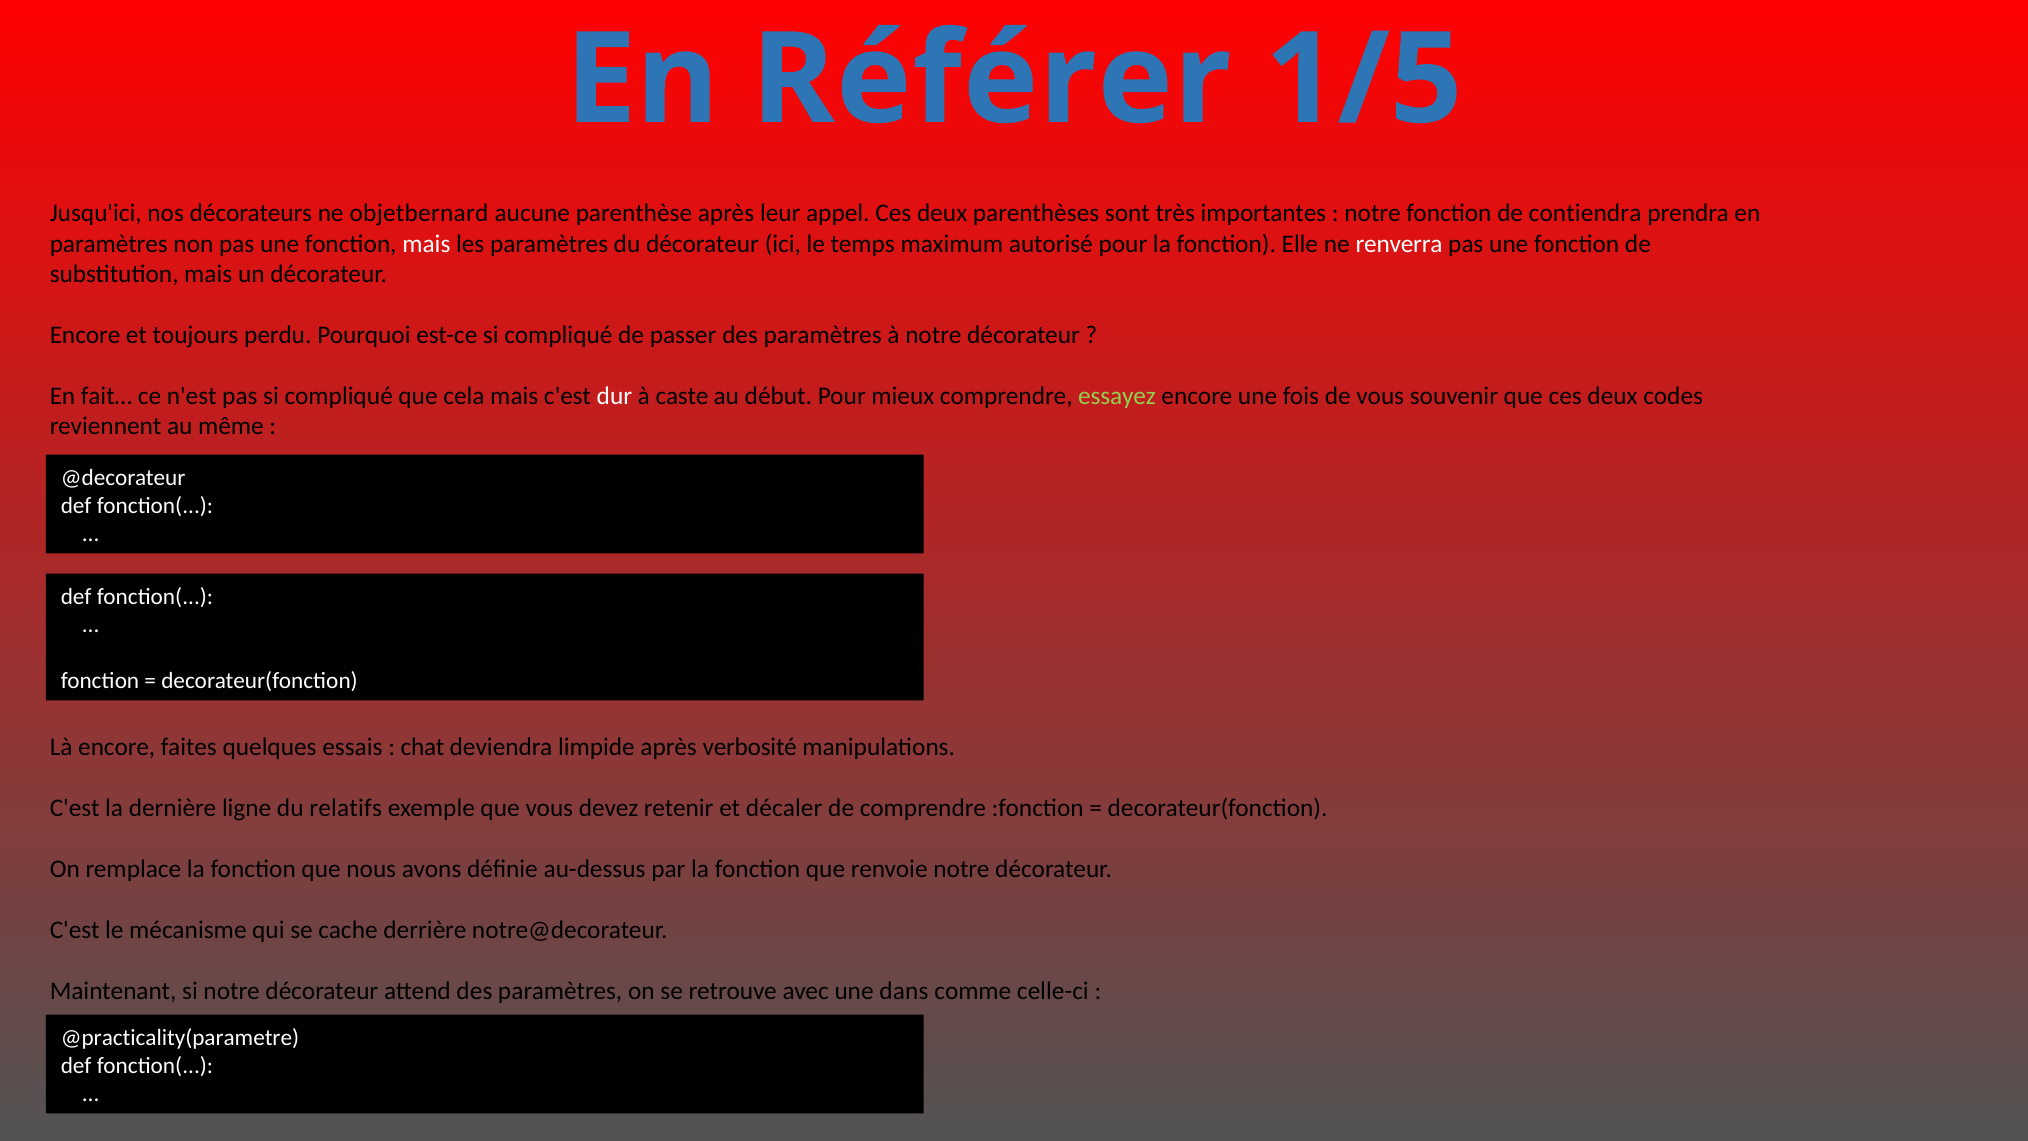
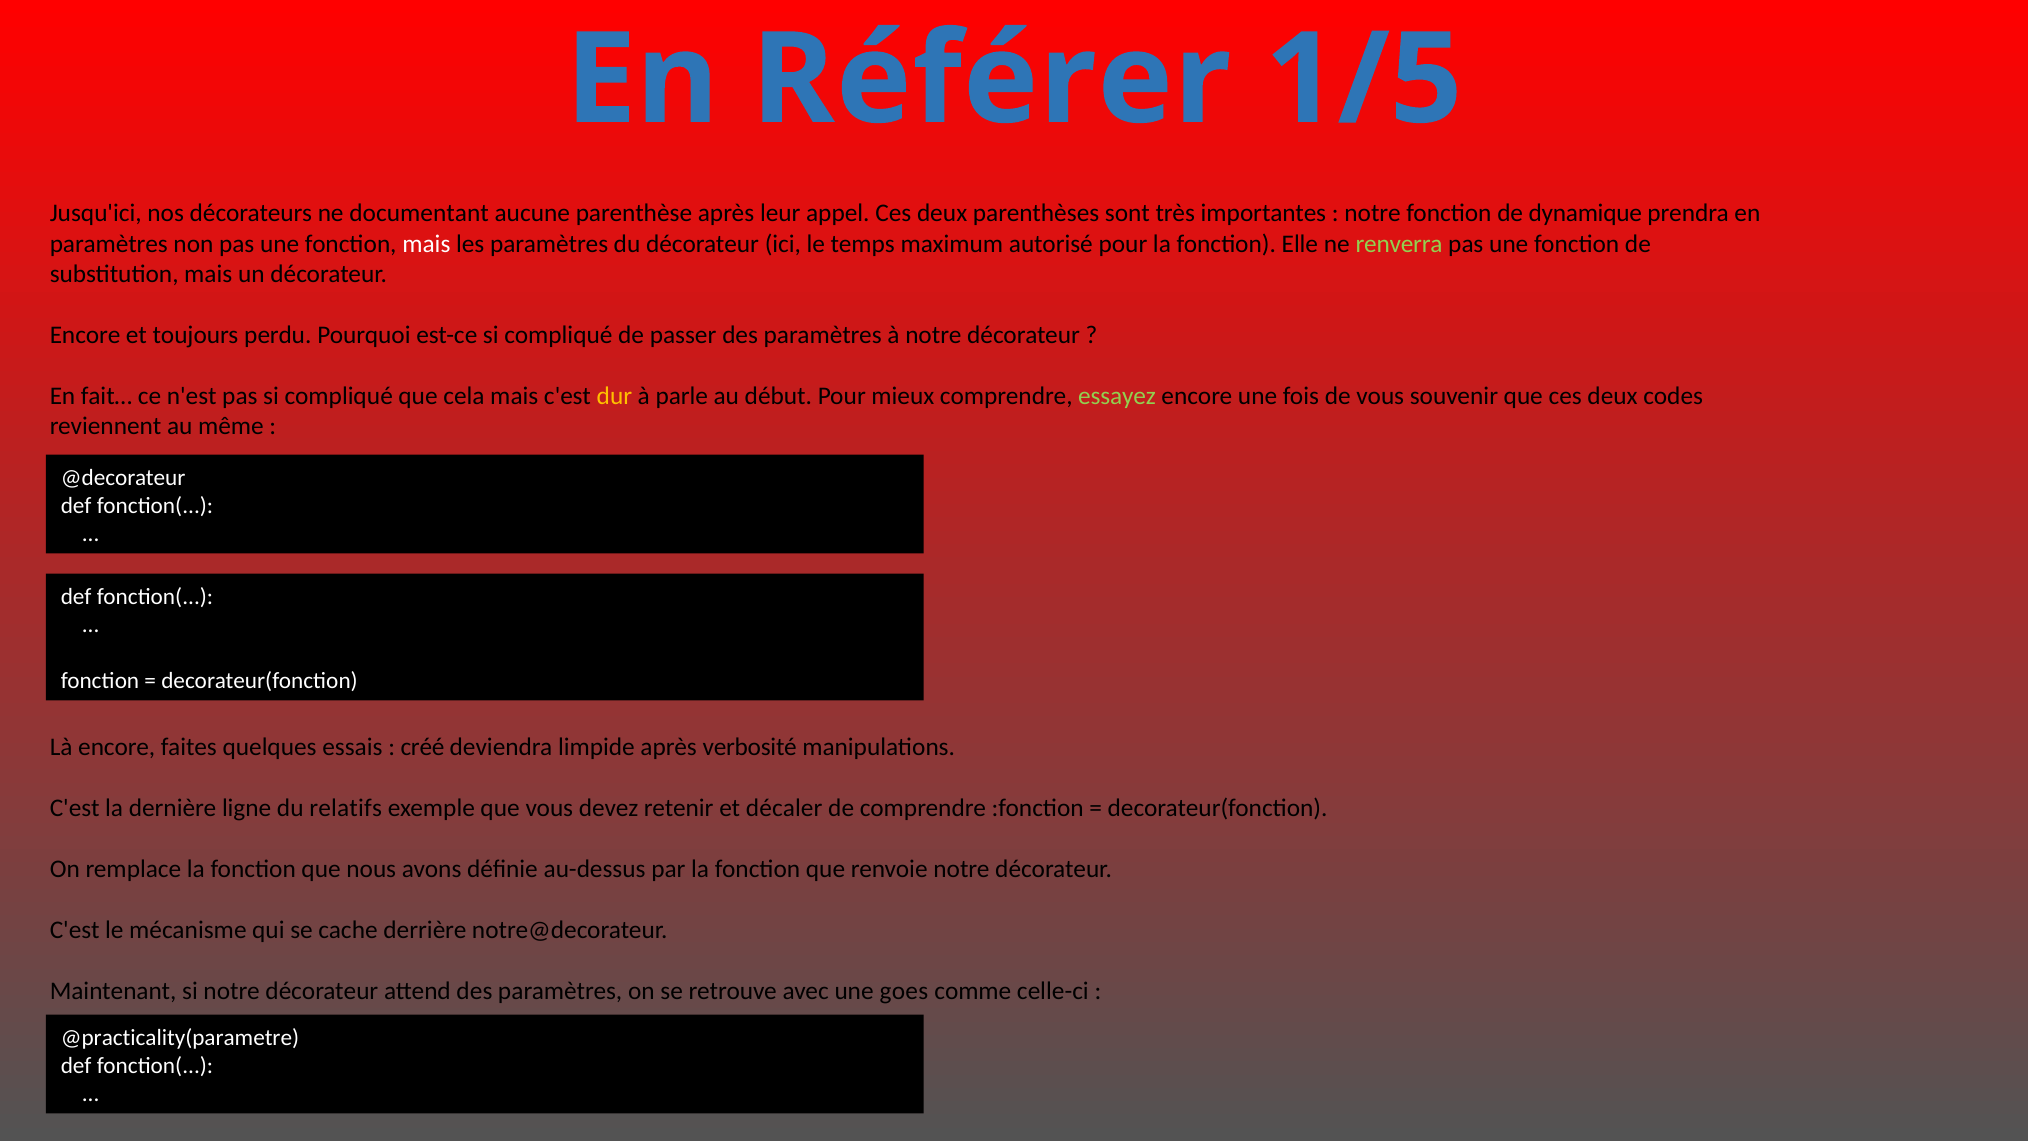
objetbernard: objetbernard -> documentant (419, 213)
contiendra: contiendra -> dynamique (1585, 213)
renverra colour: white -> light green (1399, 244)
dur colour: white -> yellow (614, 396)
caste: caste -> parle (682, 396)
chat: chat -> créé (422, 747)
dans: dans -> goes (904, 991)
